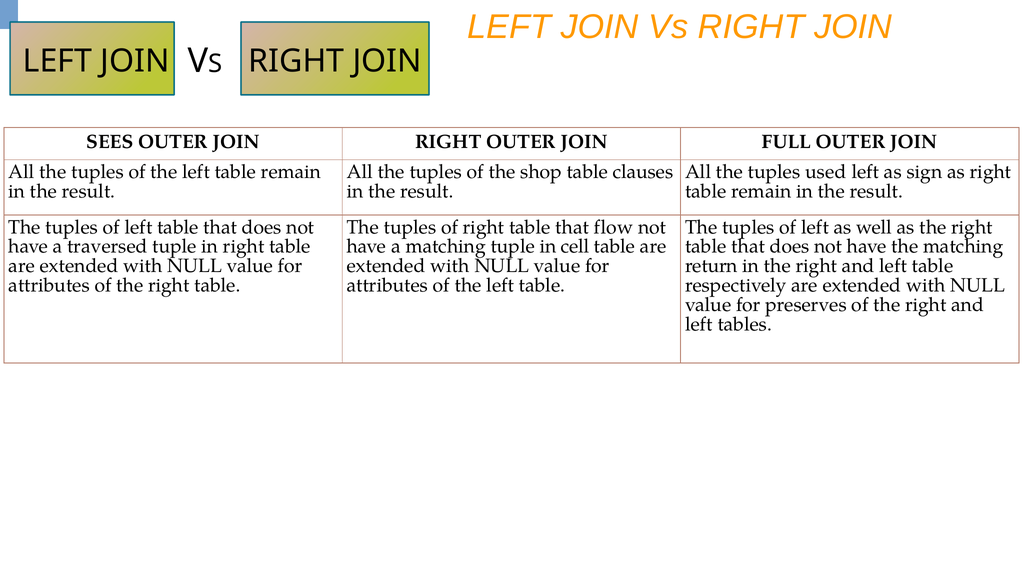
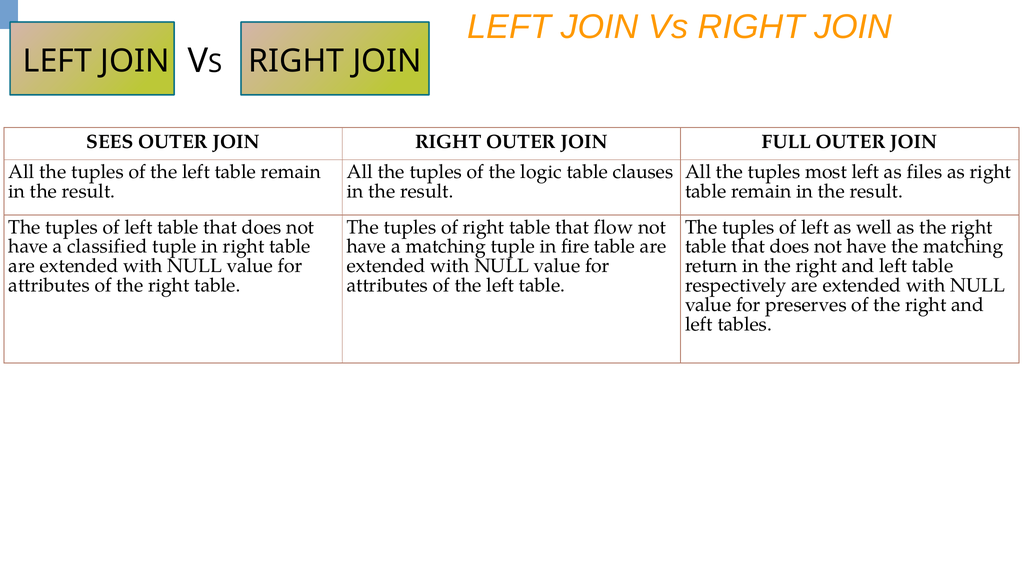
shop: shop -> logic (541, 172)
used: used -> most (826, 172)
sign: sign -> files (924, 172)
traversed: traversed -> classified (107, 247)
cell: cell -> fire (575, 247)
